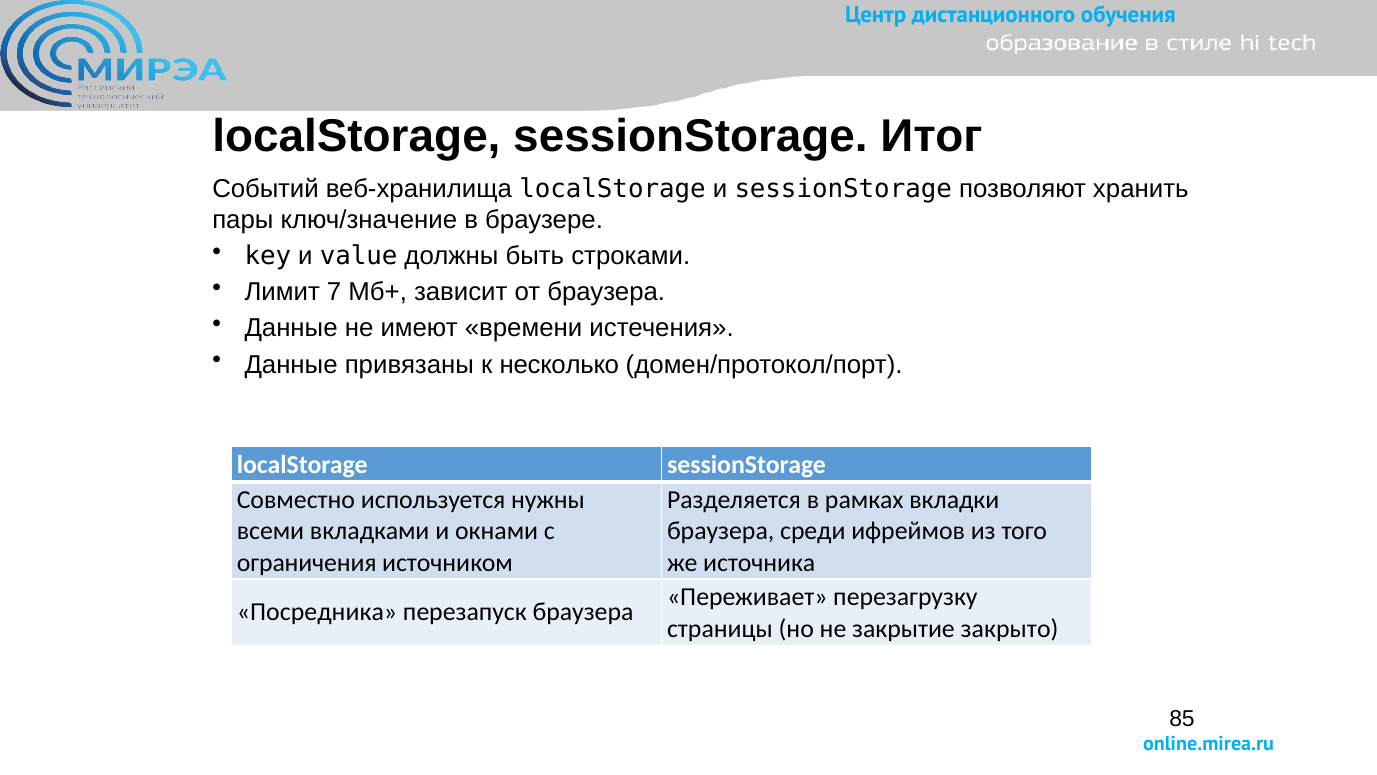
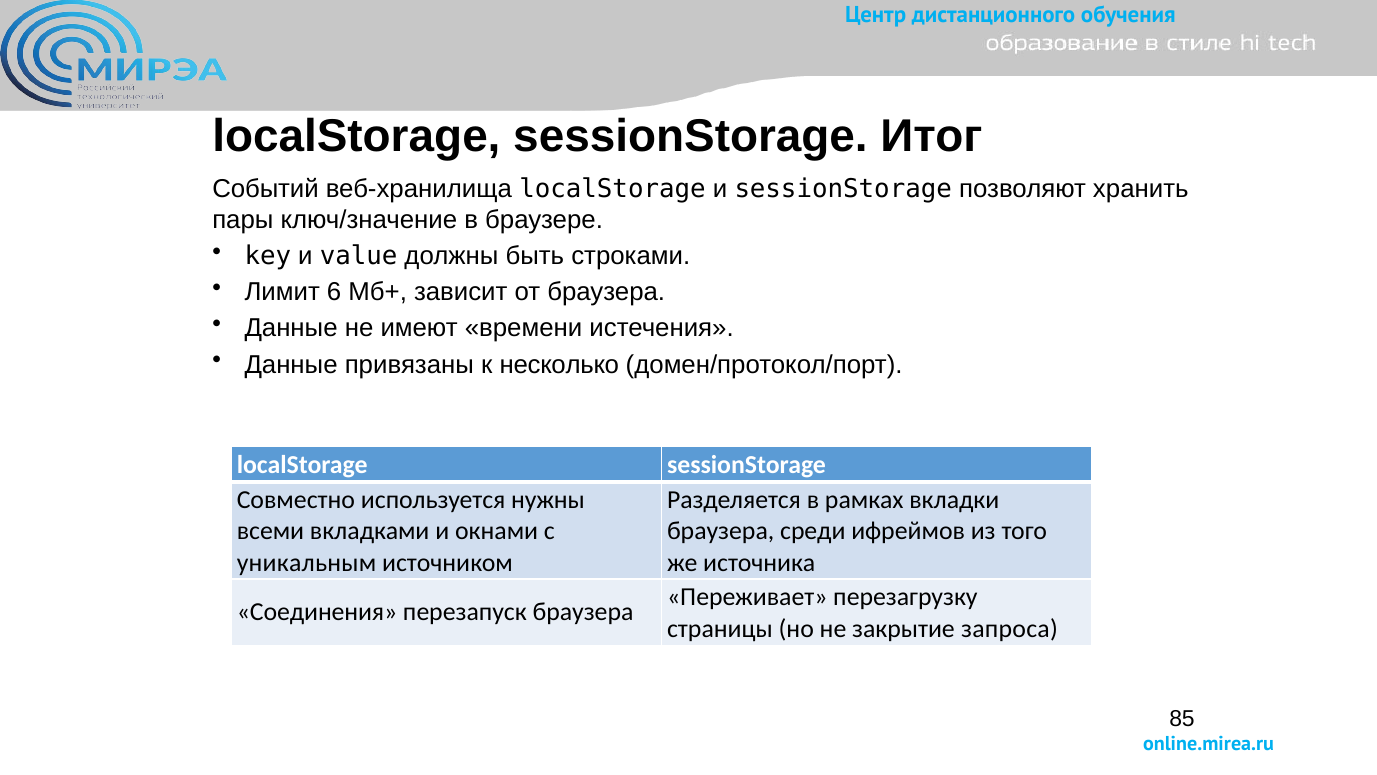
7: 7 -> 6 (334, 292)
ограничения: ограничения -> уникальным (307, 563)
Посредника: Посредника -> Соединения (317, 612)
закрыто: закрыто -> запроса (1010, 628)
